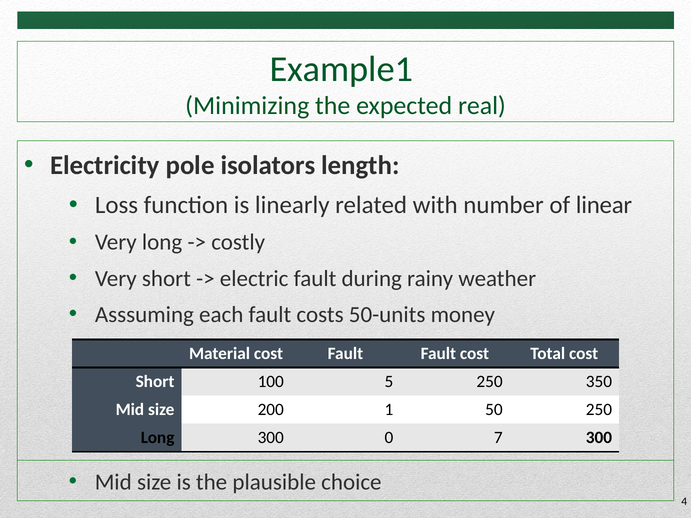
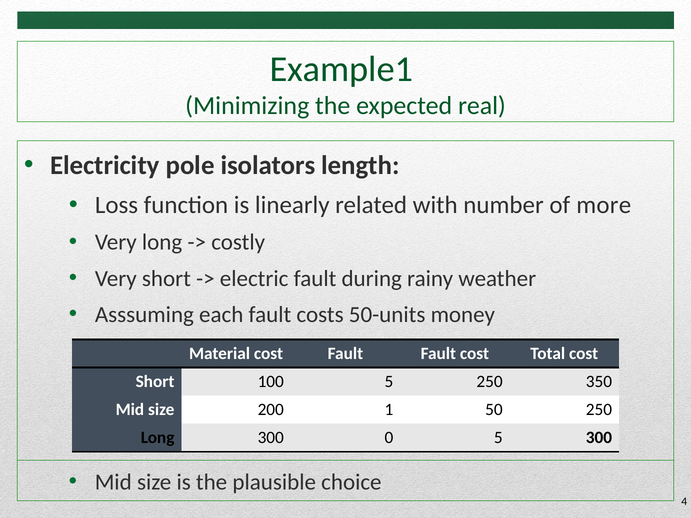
linear: linear -> more (604, 205)
0 7: 7 -> 5 (498, 438)
